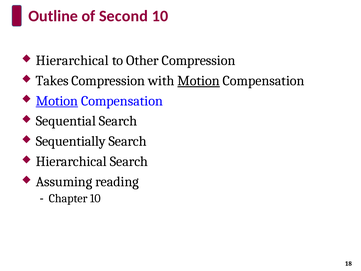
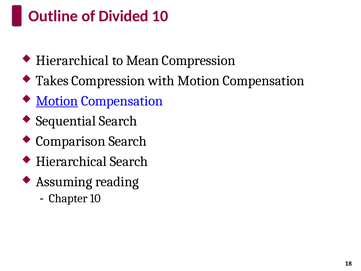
Second: Second -> Divided (124, 16)
Other: Other -> Mean (143, 60)
Motion underline: present -> none (199, 81)
Sequentially: Sequentially -> Comparison (71, 141)
